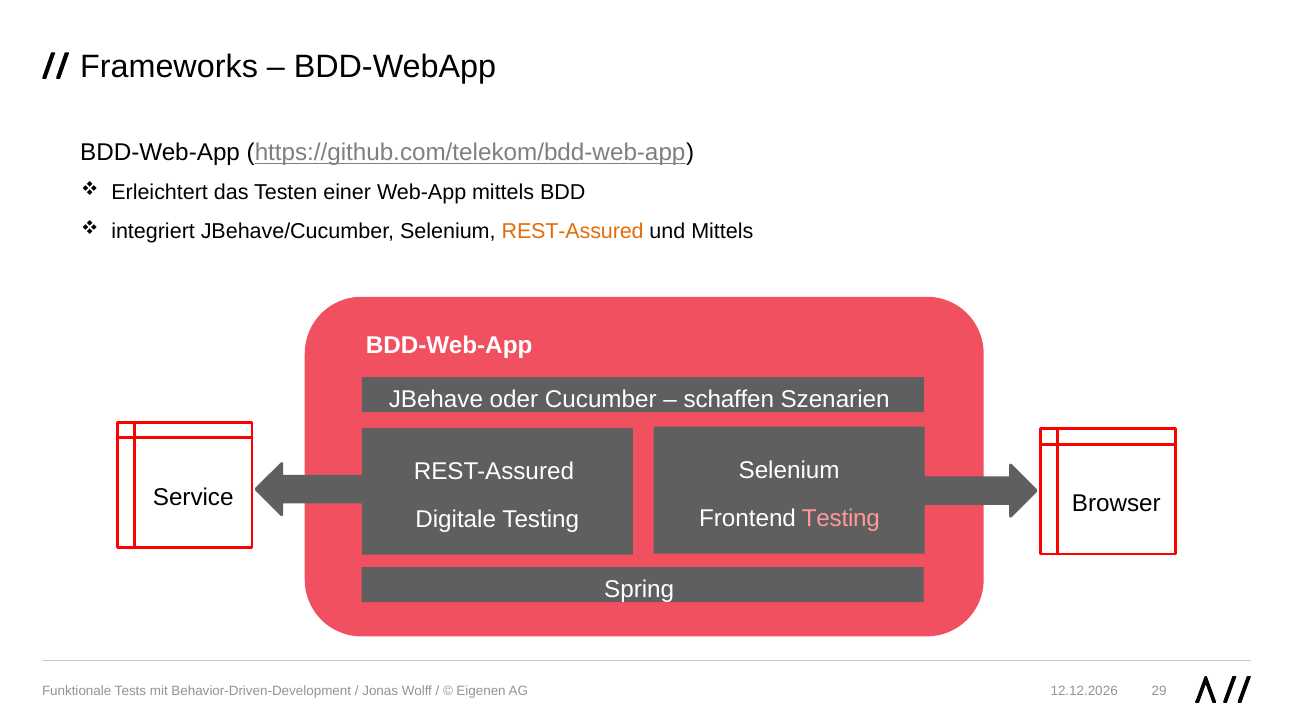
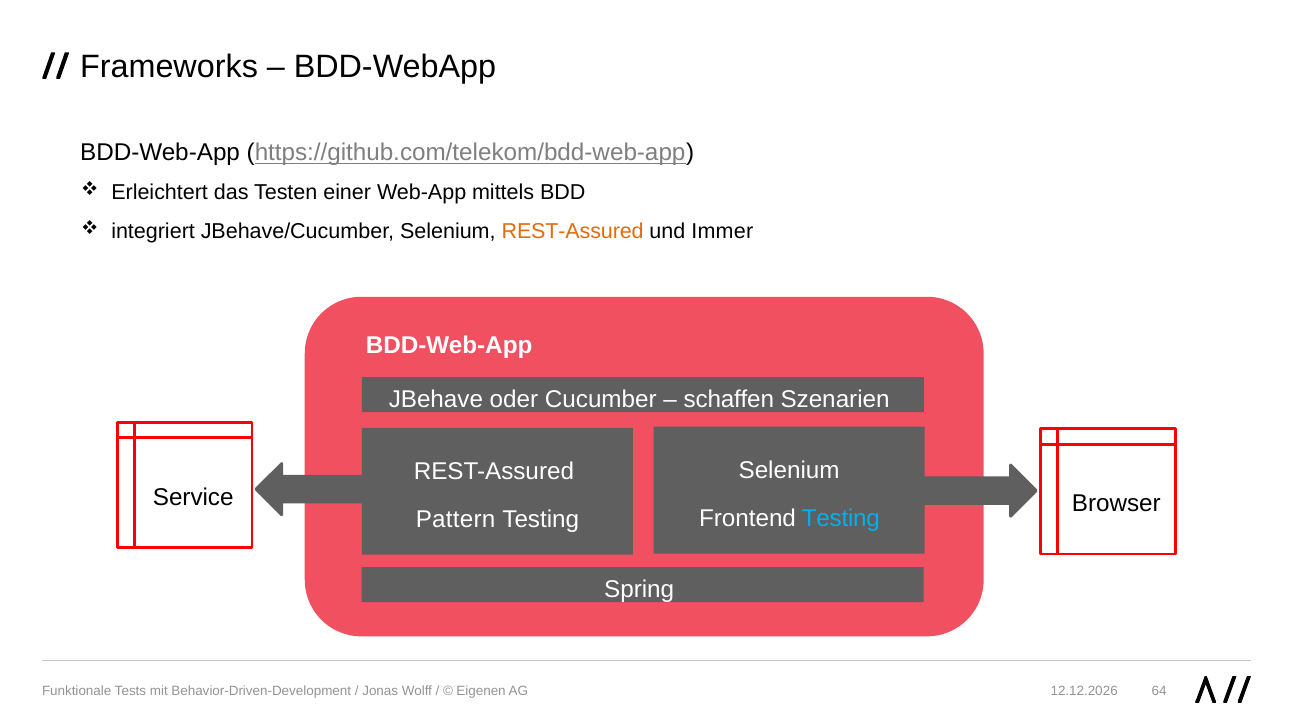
und Mittels: Mittels -> Immer (722, 232)
Testing colour: pink -> light blue (841, 519)
Digitale: Digitale -> Pattern (456, 520)
29: 29 -> 64 (1159, 691)
